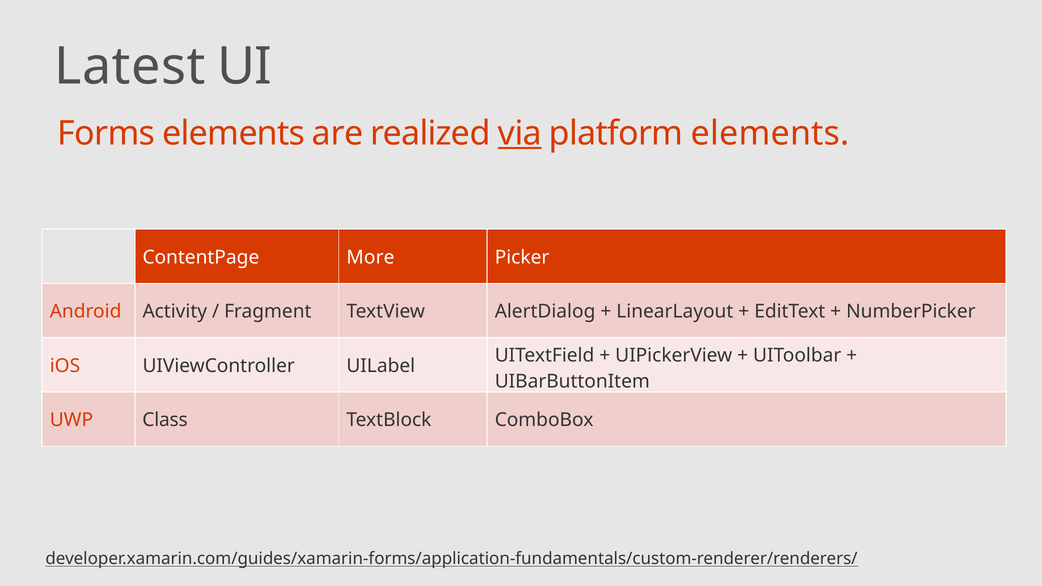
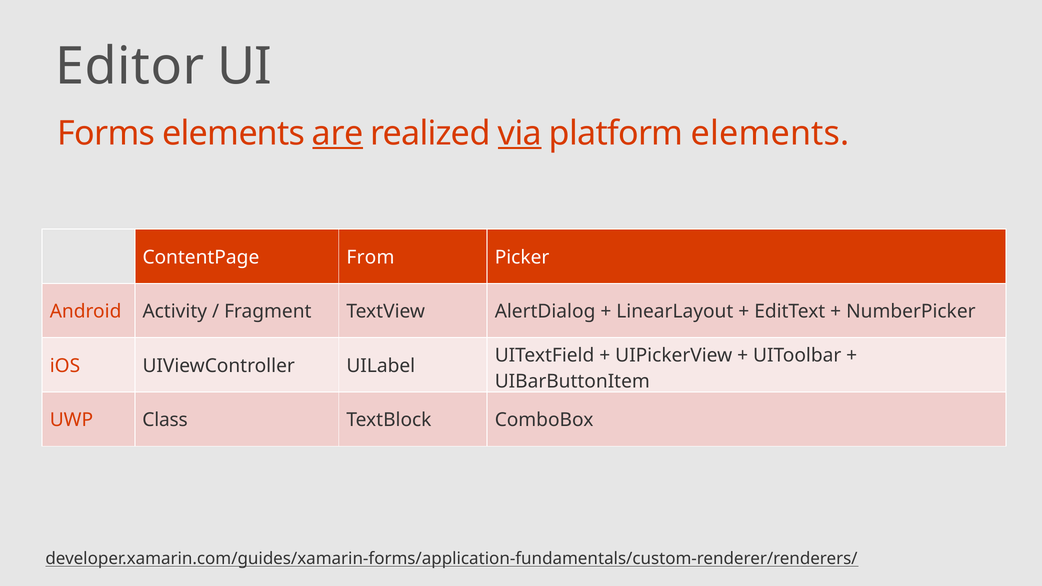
Latest: Latest -> Editor (130, 66)
are underline: none -> present (338, 133)
More: More -> From (370, 257)
